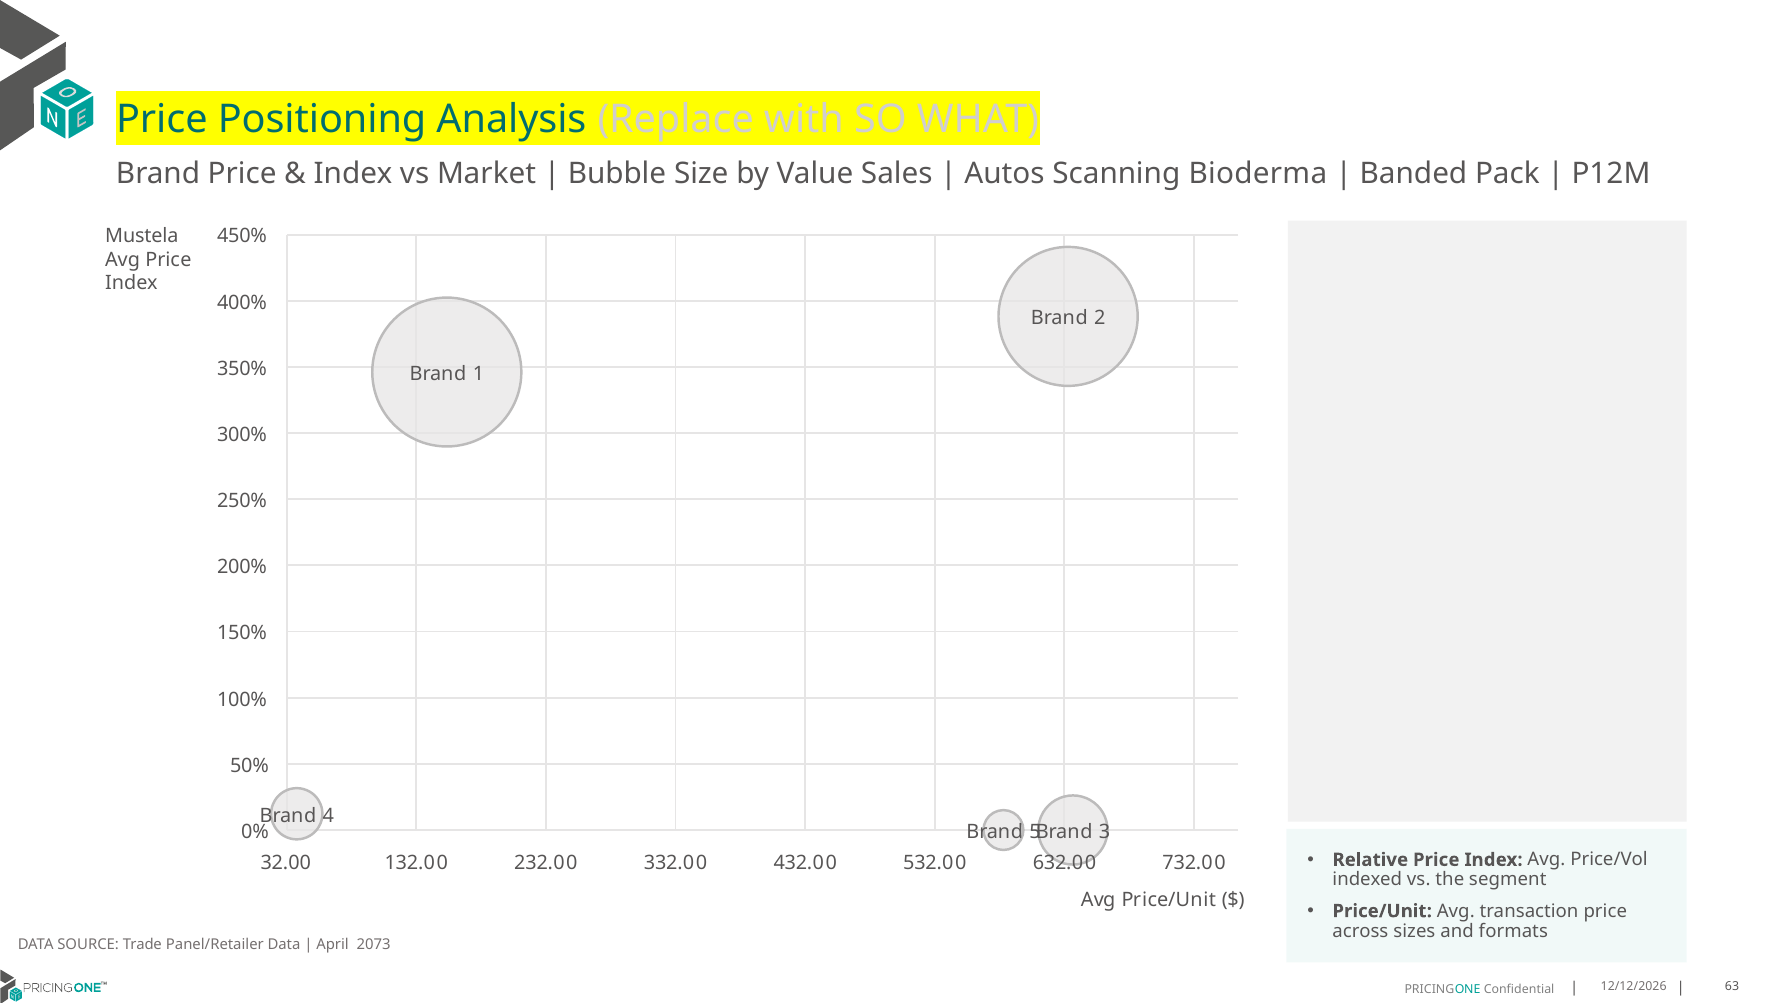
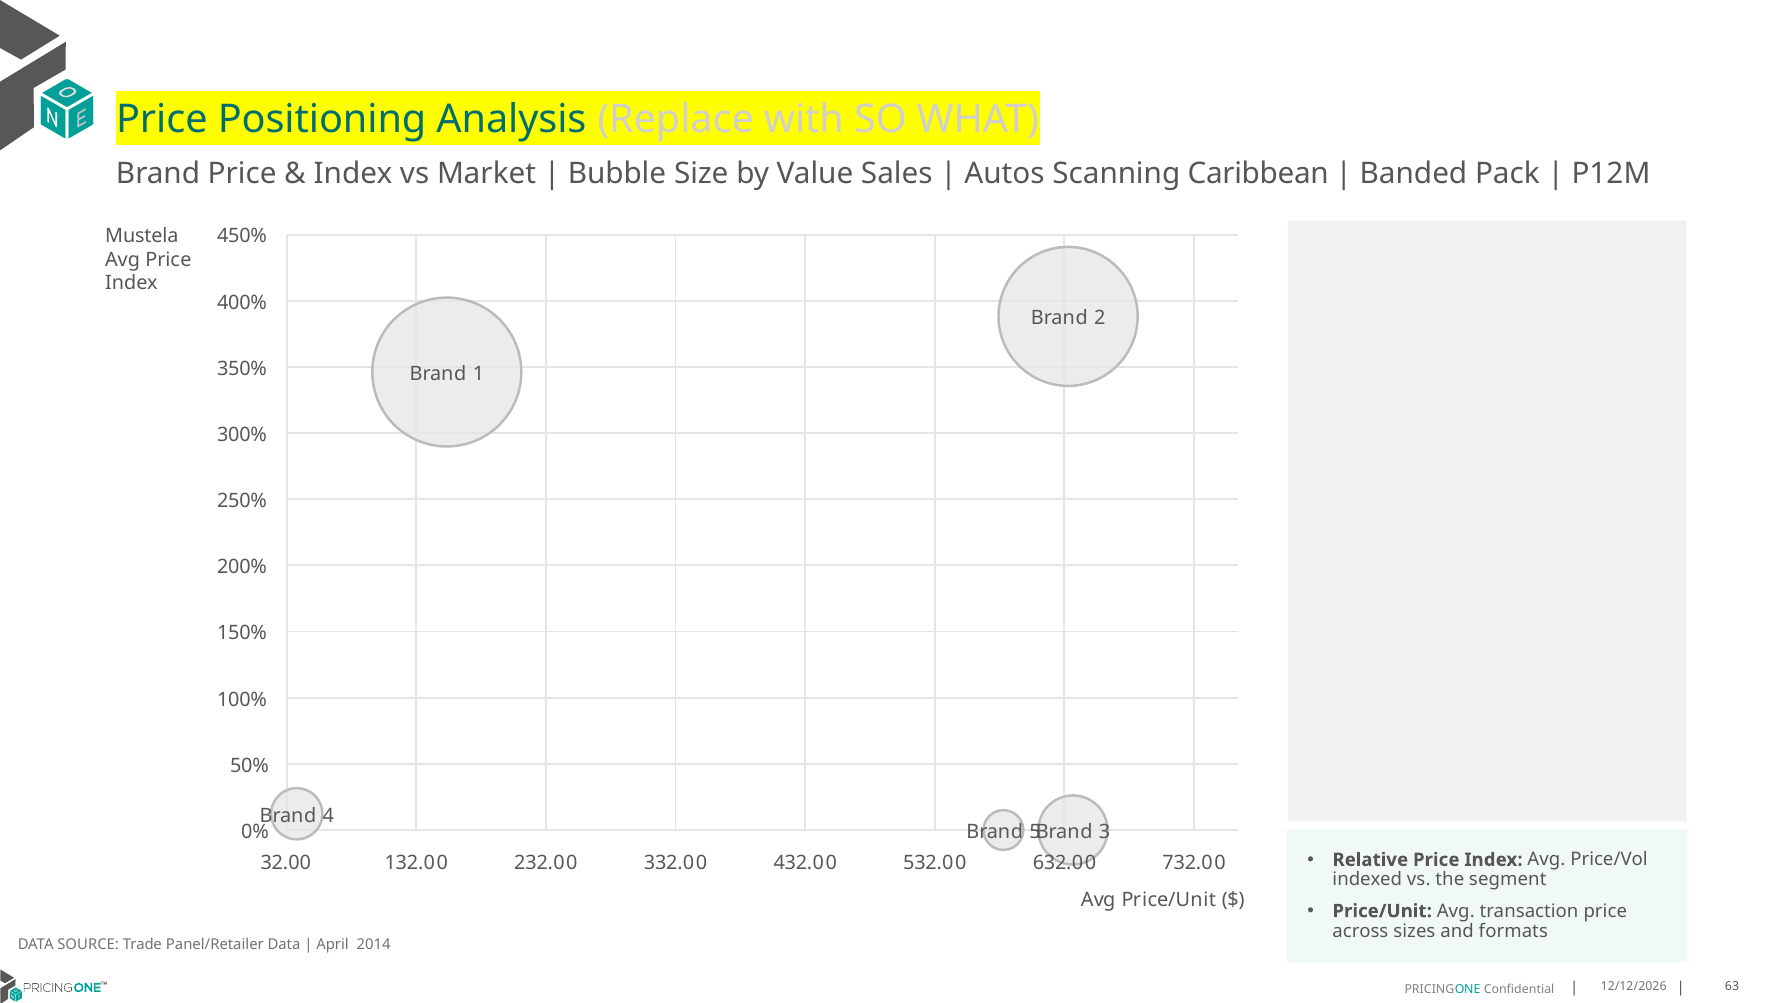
Bioderma: Bioderma -> Caribbean (1258, 174)
2073: 2073 -> 2014 (374, 945)
